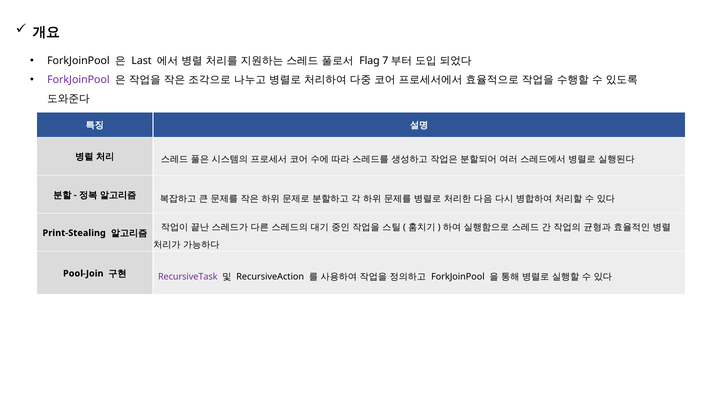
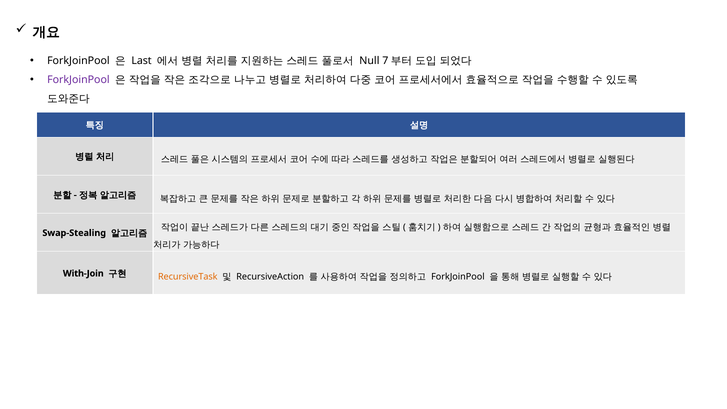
Flag: Flag -> Null (369, 61)
Print-Stealing: Print-Stealing -> Swap-Stealing (74, 233)
Pool-Join: Pool-Join -> With-Join (83, 273)
RecursiveTask colour: purple -> orange (188, 277)
